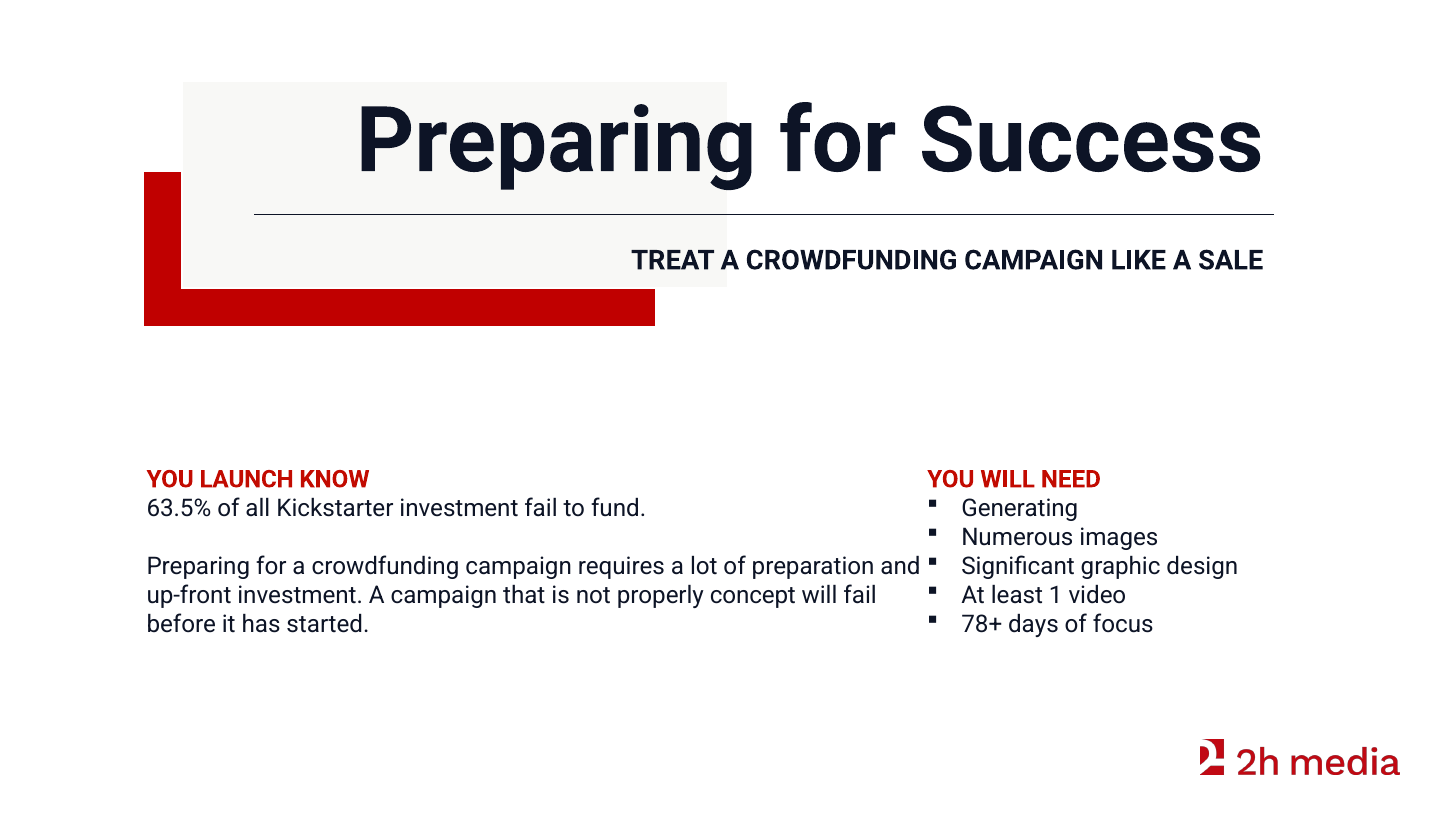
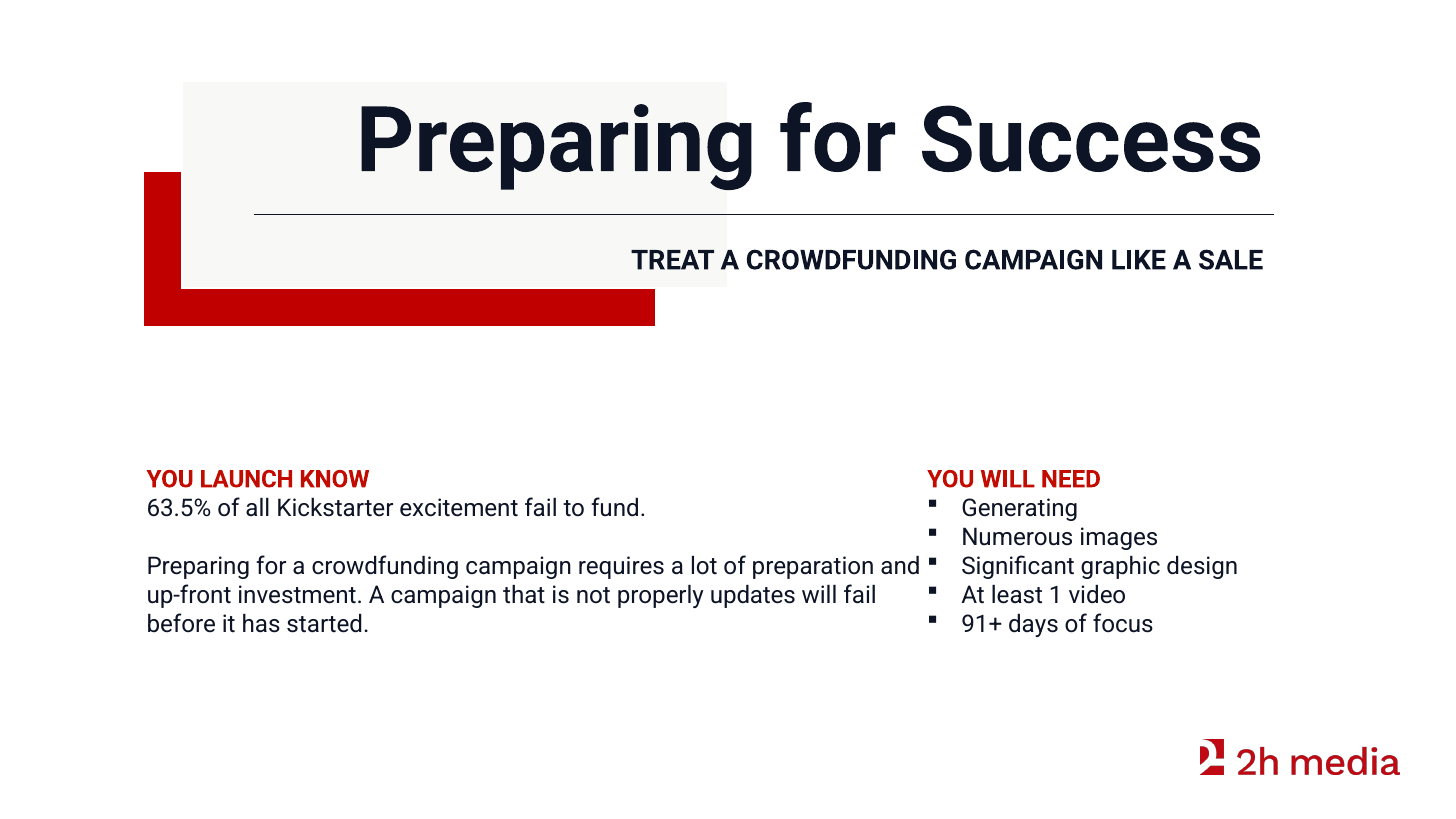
Kickstarter investment: investment -> excitement (459, 508)
concept: concept -> updates (753, 596)
78+: 78+ -> 91+ (982, 625)
